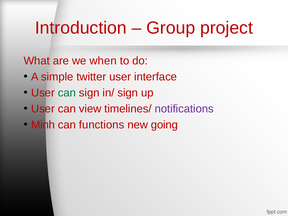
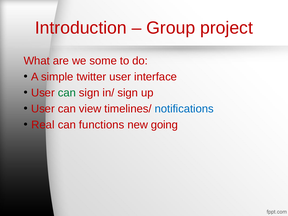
when: when -> some (103, 61)
notifications colour: purple -> blue (184, 109)
Minh: Minh -> Real (43, 125)
